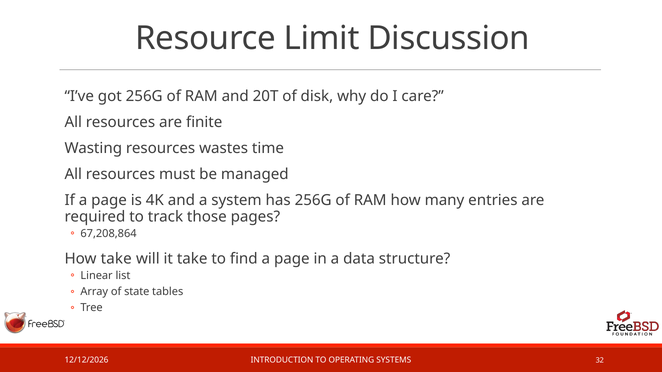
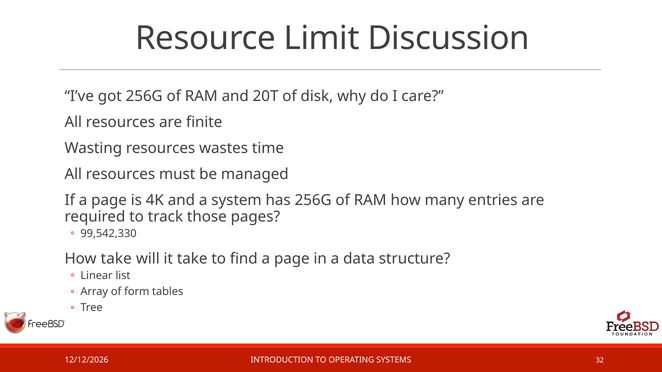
67,208,864: 67,208,864 -> 99,542,330 (109, 234)
state: state -> form (137, 292)
